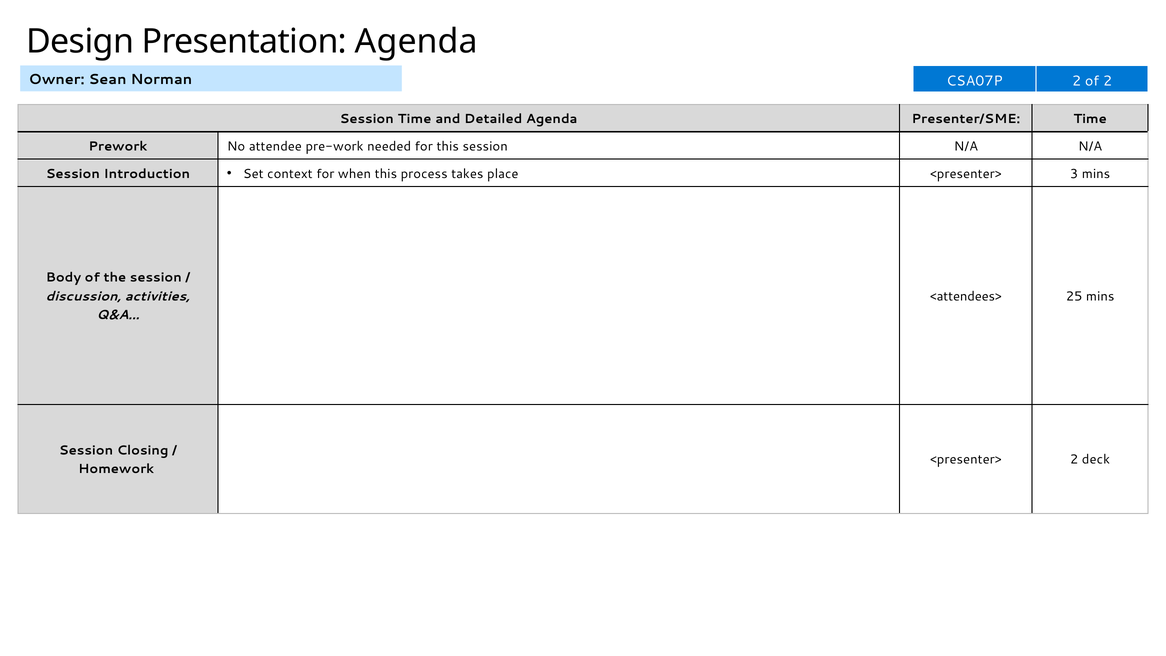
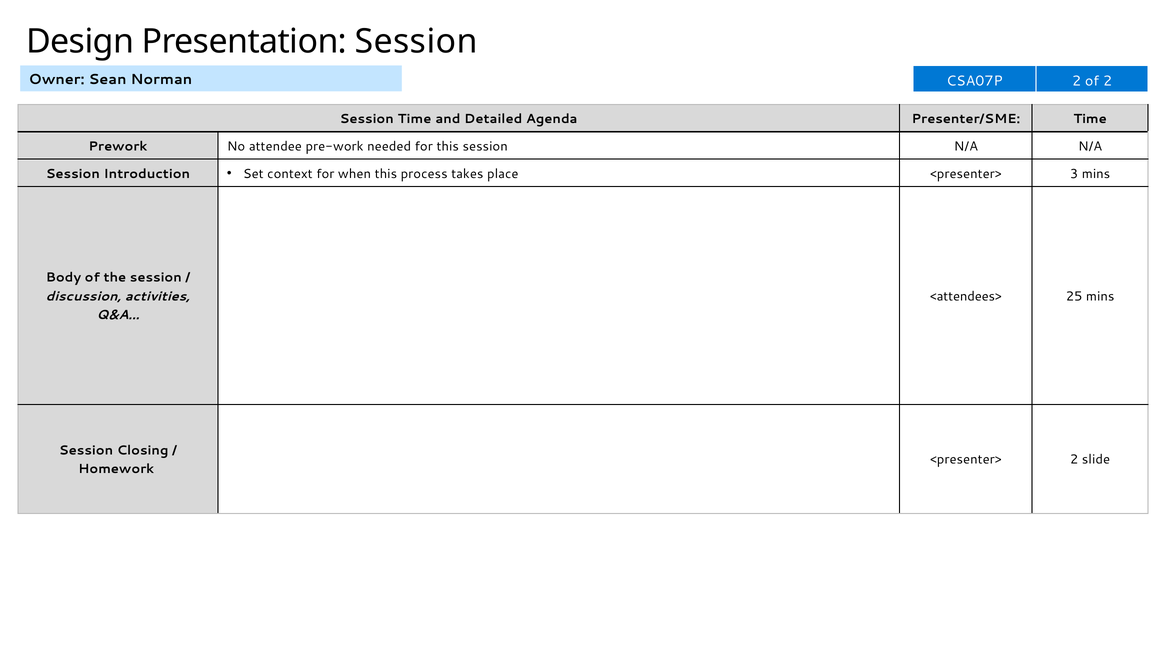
Presentation Agenda: Agenda -> Session (416, 41)
deck: deck -> slide (1096, 459)
